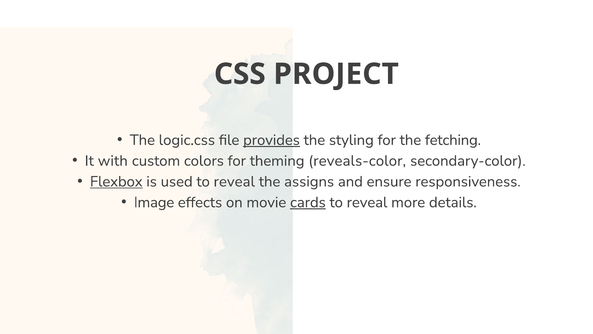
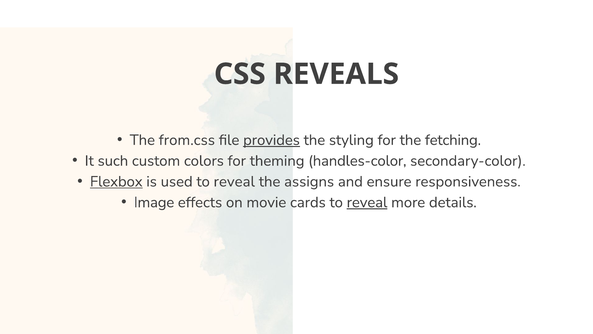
PROJECT: PROJECT -> REVEALS (336, 74)
logic.css: logic.css -> from.css (187, 140)
with: with -> such (113, 161)
reveals-color: reveals-color -> handles-color (357, 161)
cards underline: present -> none (308, 202)
reveal underline: none -> present (367, 202)
